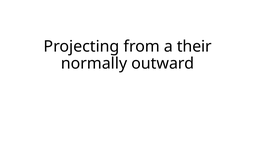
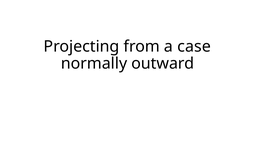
their: their -> case (194, 47)
